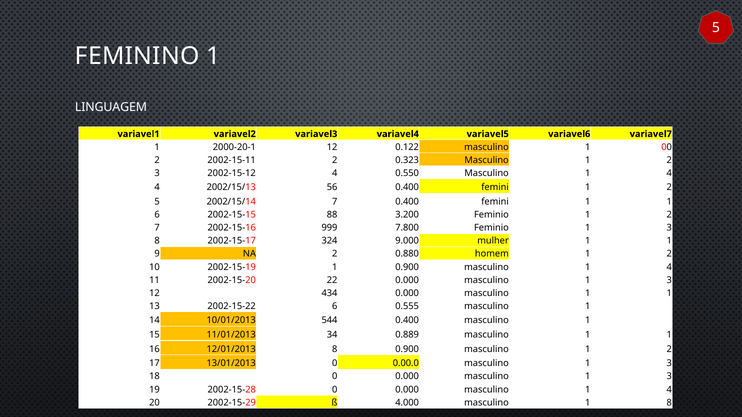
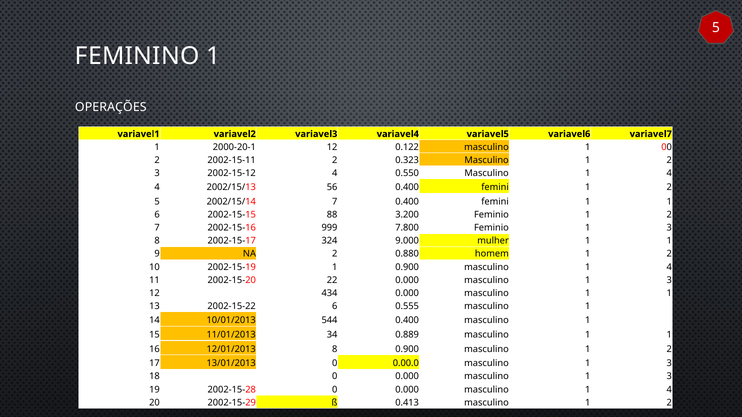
LINGUAGEM: LINGUAGEM -> OPERAÇÕES (111, 107)
4.000: 4.000 -> 0.413 (407, 403)
8: 8 -> 2 (669, 403)
